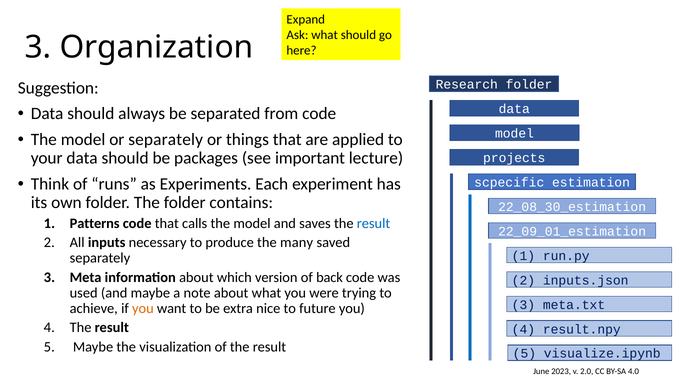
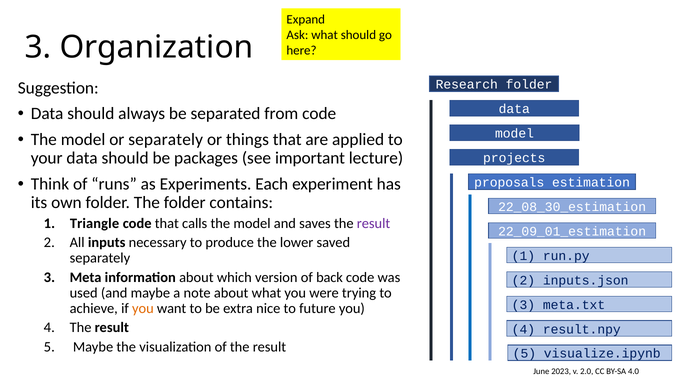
scpecific: scpecific -> proposals (509, 183)
Patterns: Patterns -> Triangle (95, 224)
result colour: blue -> purple (374, 224)
many: many -> lower (297, 243)
